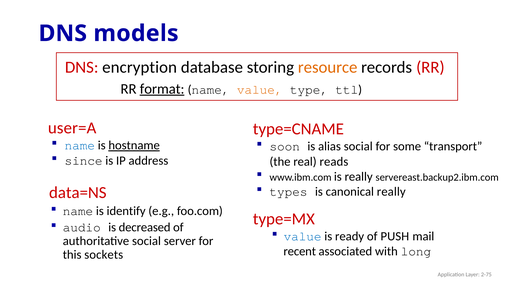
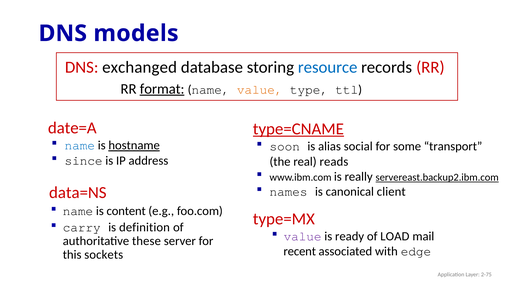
encryption: encryption -> exchanged (140, 67)
resource colour: orange -> blue (328, 67)
user=A: user=A -> date=A (72, 128)
type=CNAME underline: none -> present (298, 129)
servereast.backup2.ibm.com underline: none -> present (437, 177)
types: types -> names (289, 192)
canonical really: really -> client (391, 192)
identify: identify -> content (126, 211)
audio: audio -> carry (82, 227)
decreased: decreased -> definition (144, 227)
value colour: blue -> purple (303, 236)
PUSH: PUSH -> LOAD (395, 236)
authoritative social: social -> these (146, 241)
long: long -> edge (416, 251)
